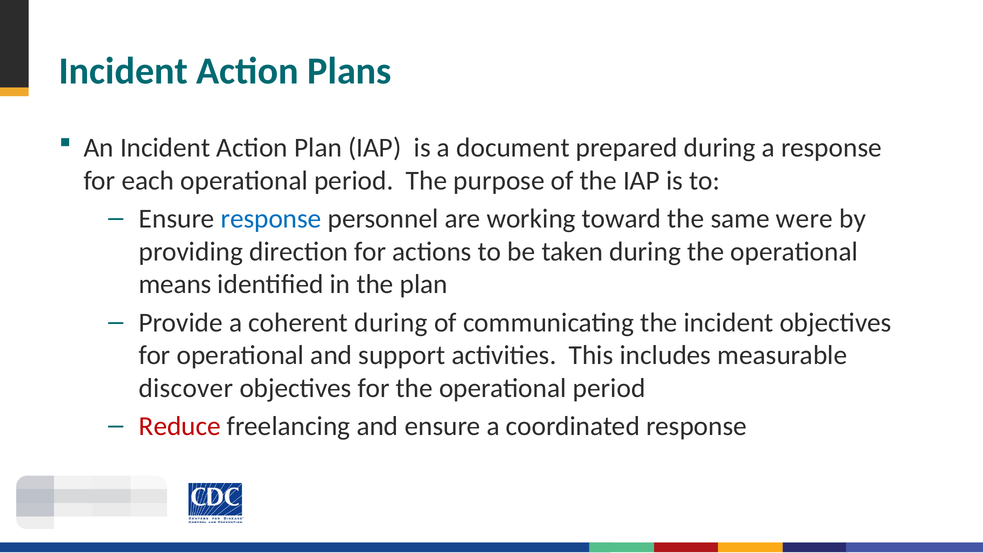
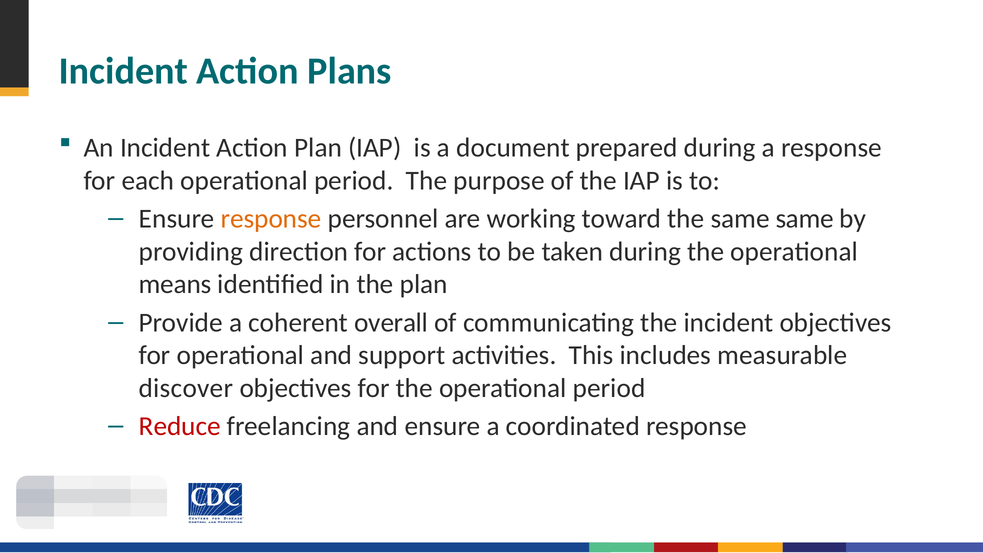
response colour: blue -> orange (271, 219)
same were: were -> same (805, 219)
coherent during: during -> overall (391, 323)
